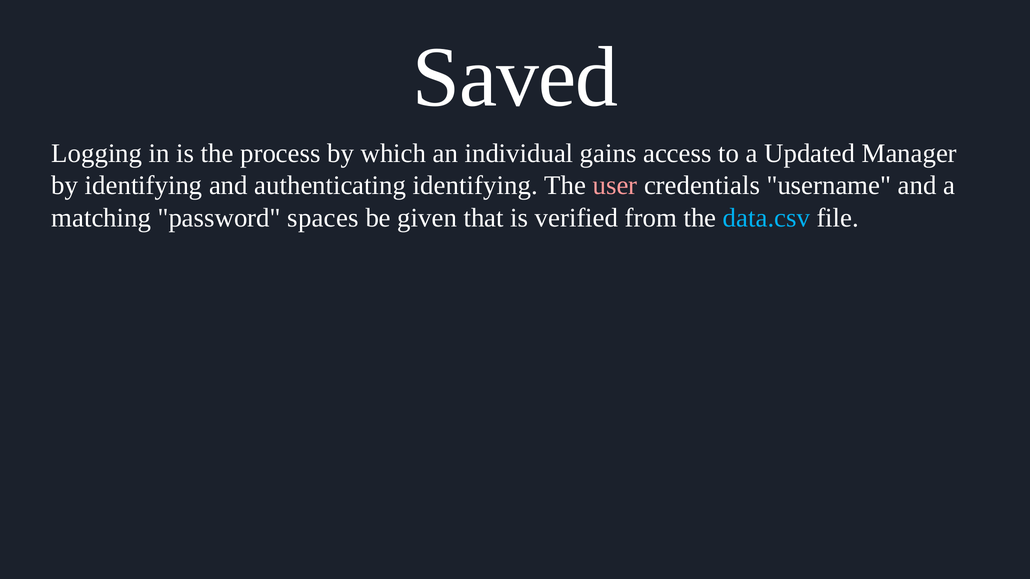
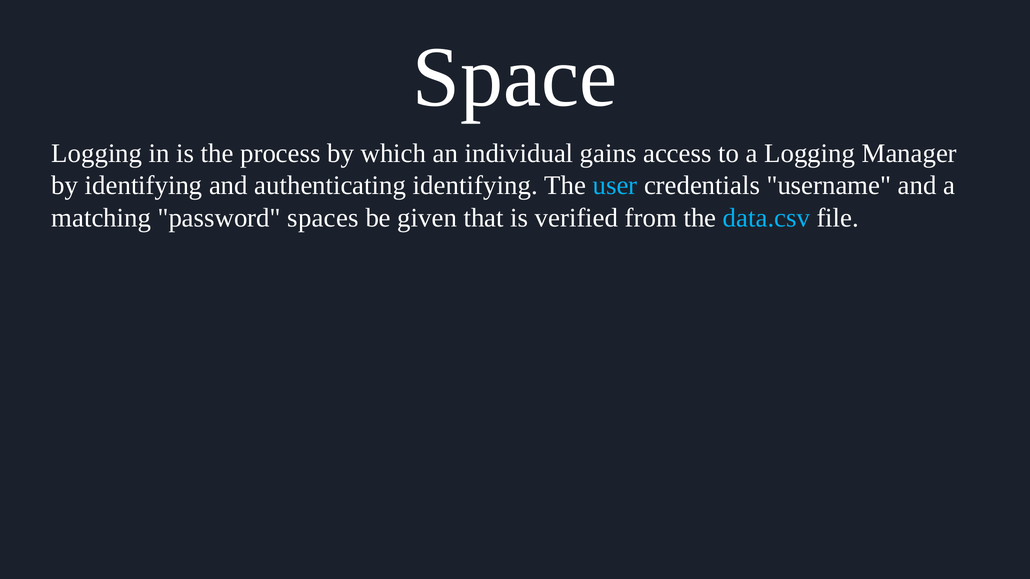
Saved: Saved -> Space (515, 77)
a Updated: Updated -> Logging (810, 154)
user colour: pink -> light blue (615, 186)
